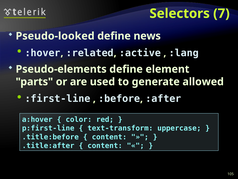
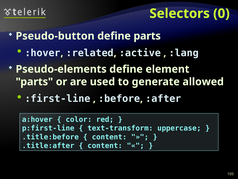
7: 7 -> 0 (221, 13)
Pseudo-looked: Pseudo-looked -> Pseudo-button (55, 36)
define news: news -> parts (147, 36)
